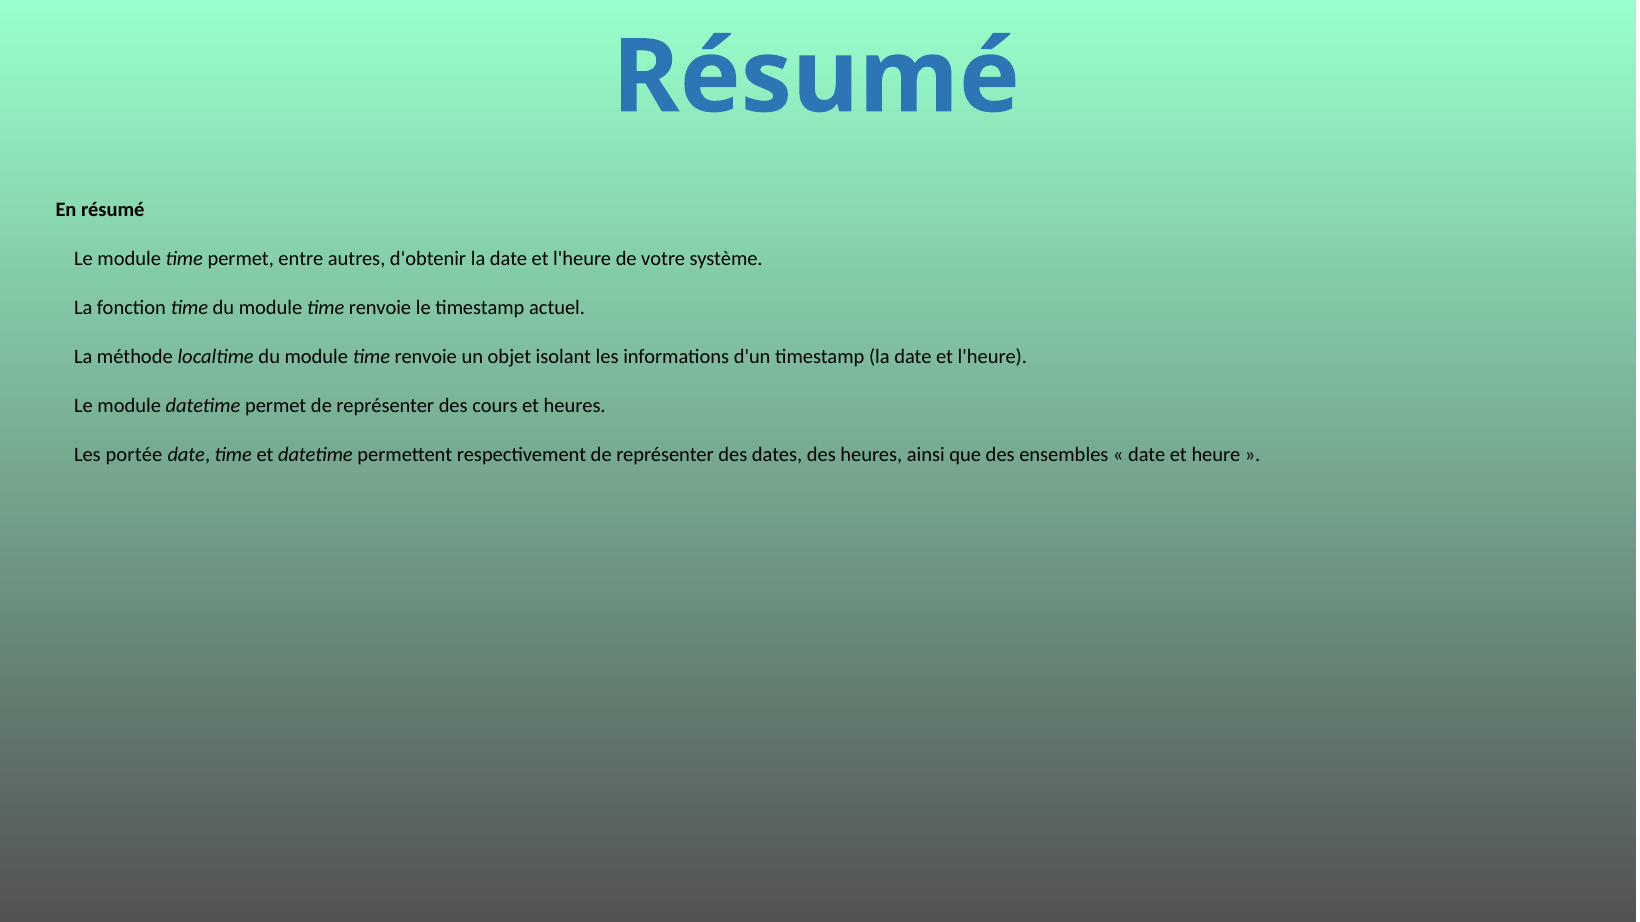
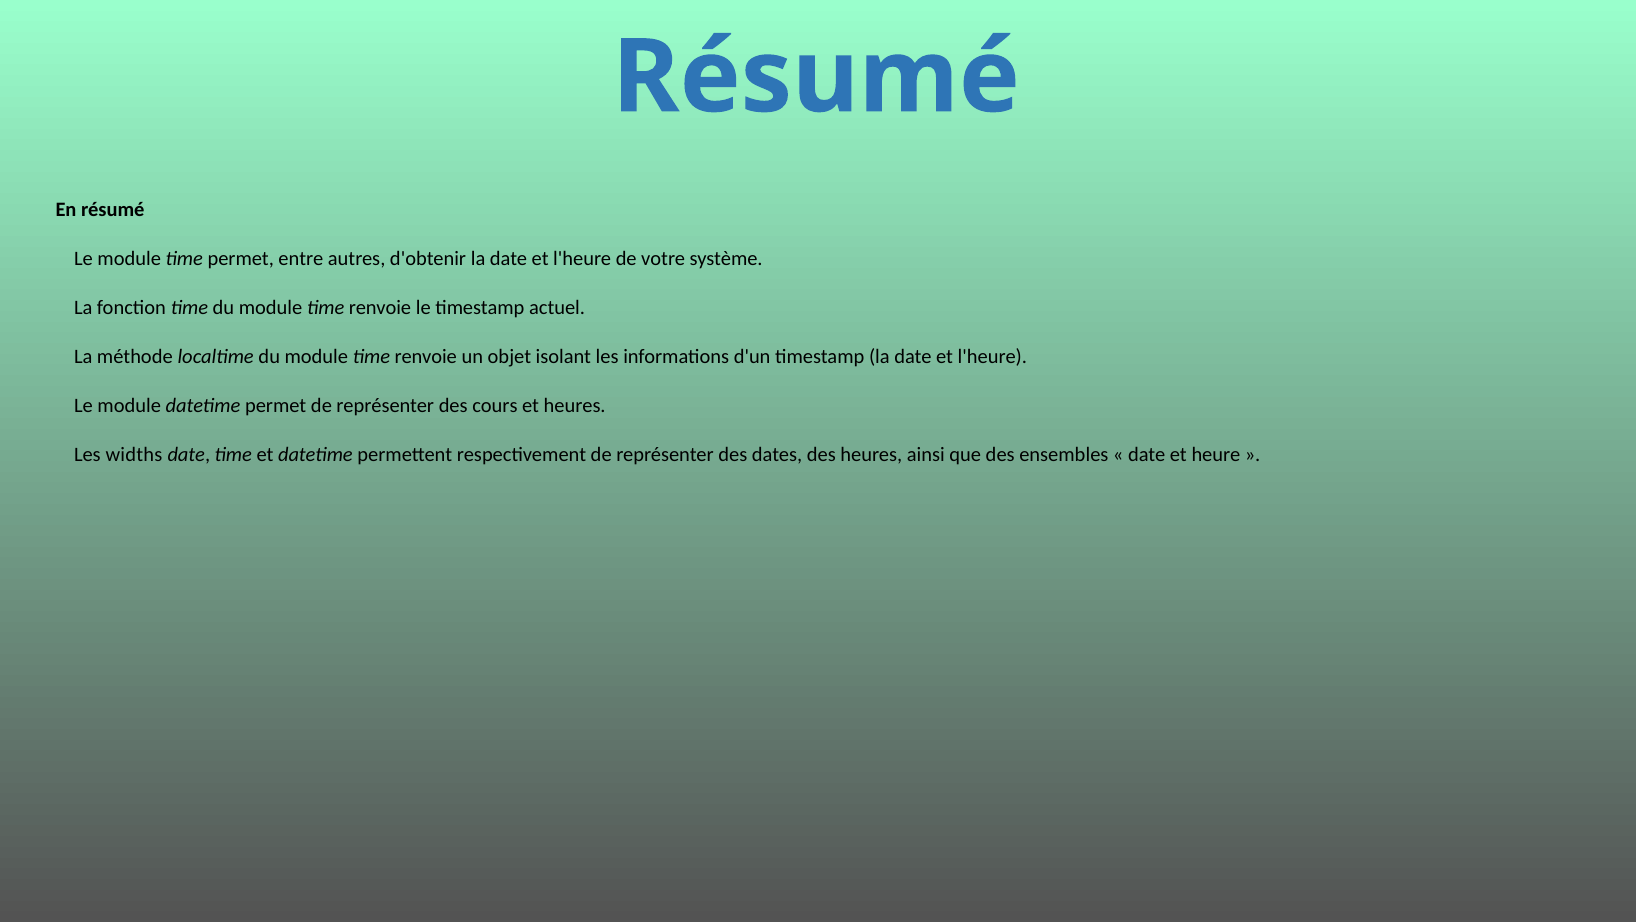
portée: portée -> widths (134, 455)
